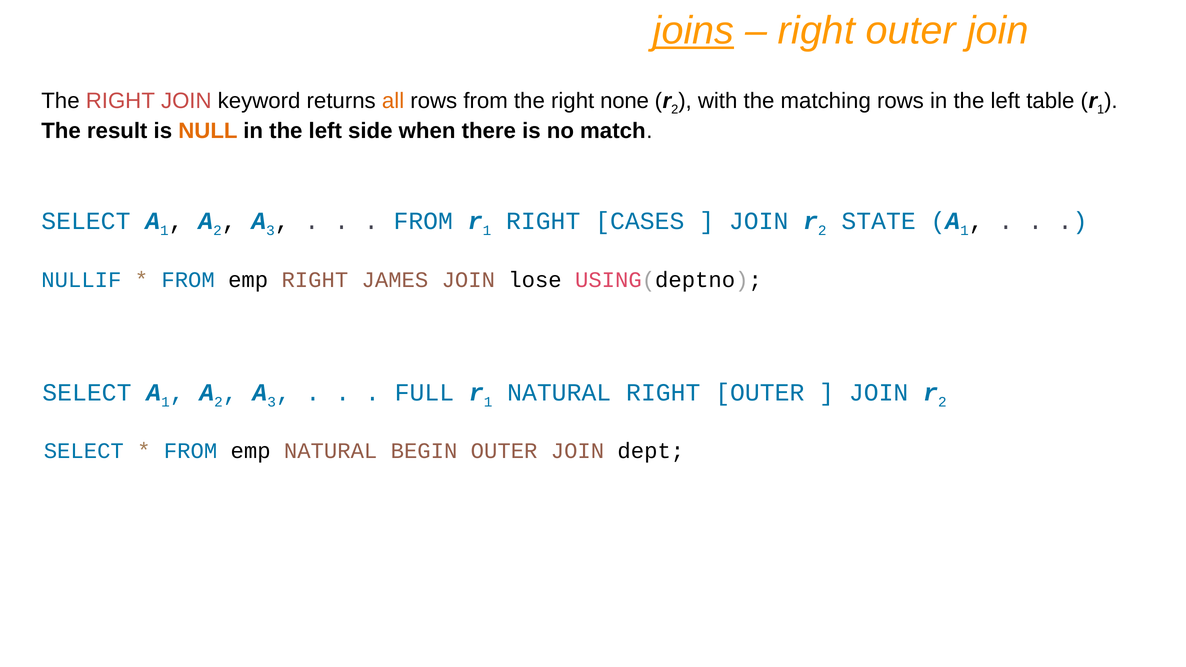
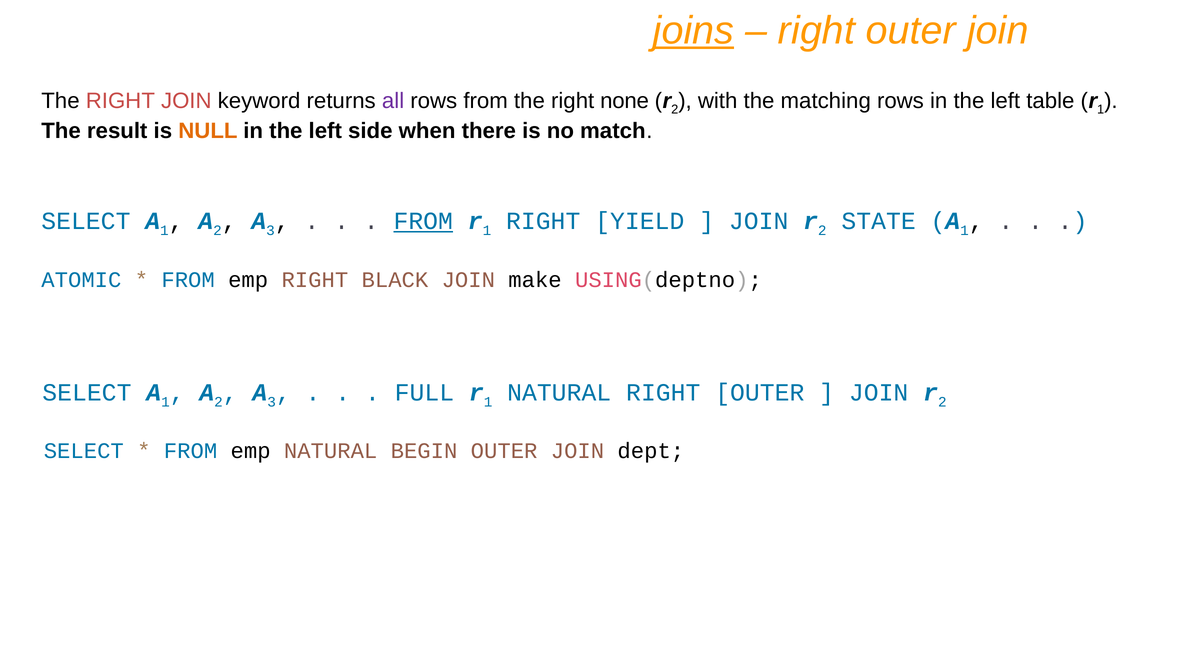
all colour: orange -> purple (393, 101)
FROM underline: none -> present (423, 221)
CASES: CASES -> YIELD (640, 221)
NULLIF: NULLIF -> ATOMIC (81, 280)
JAMES: JAMES -> BLACK (395, 280)
lose: lose -> make (535, 280)
